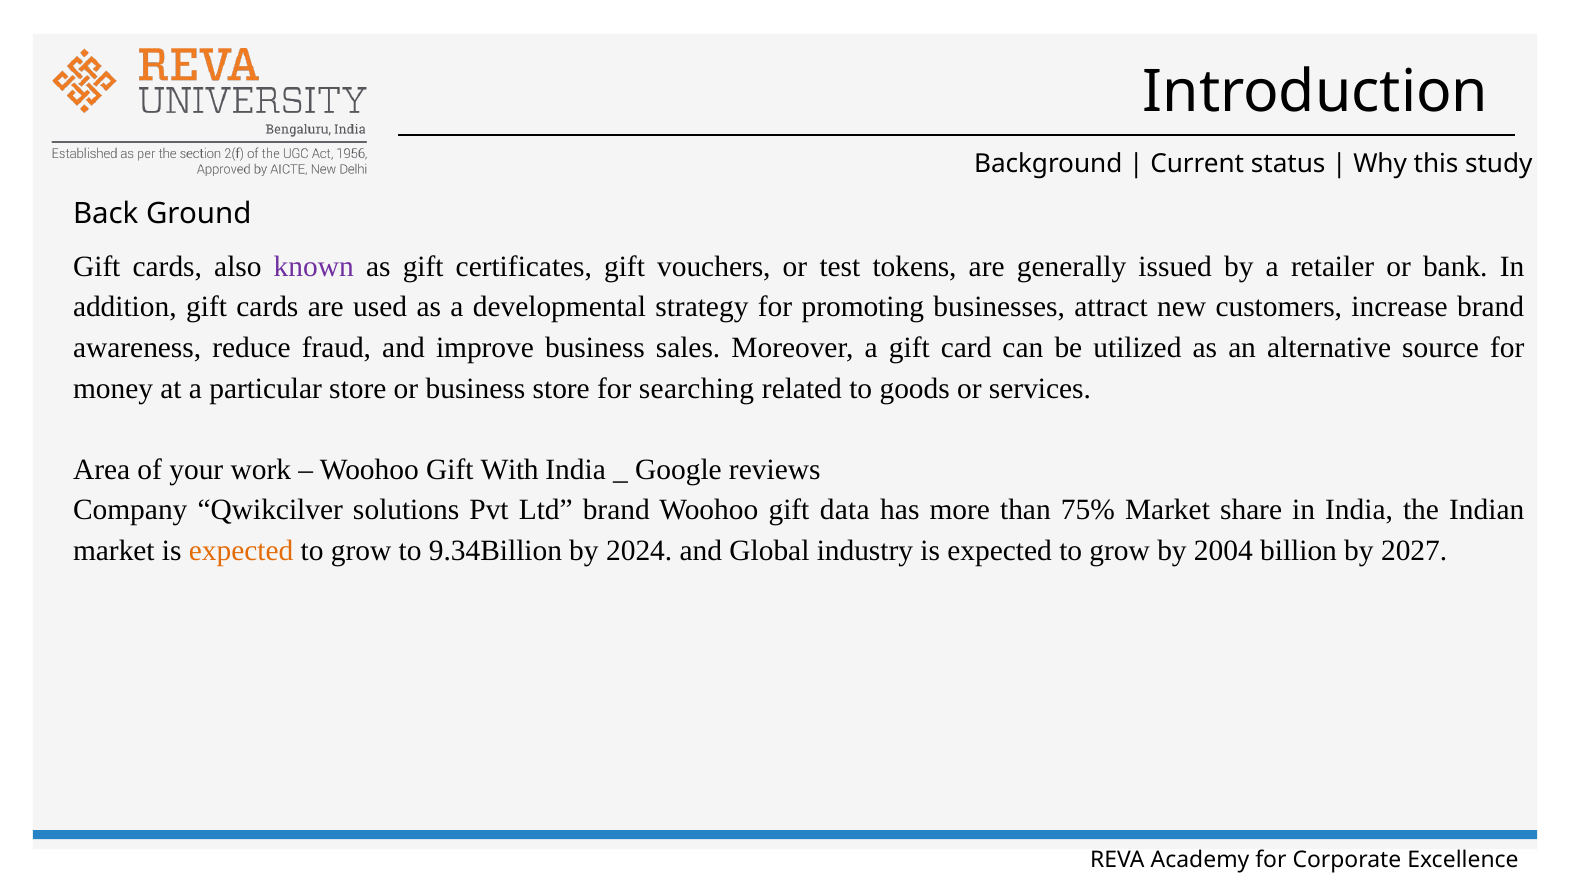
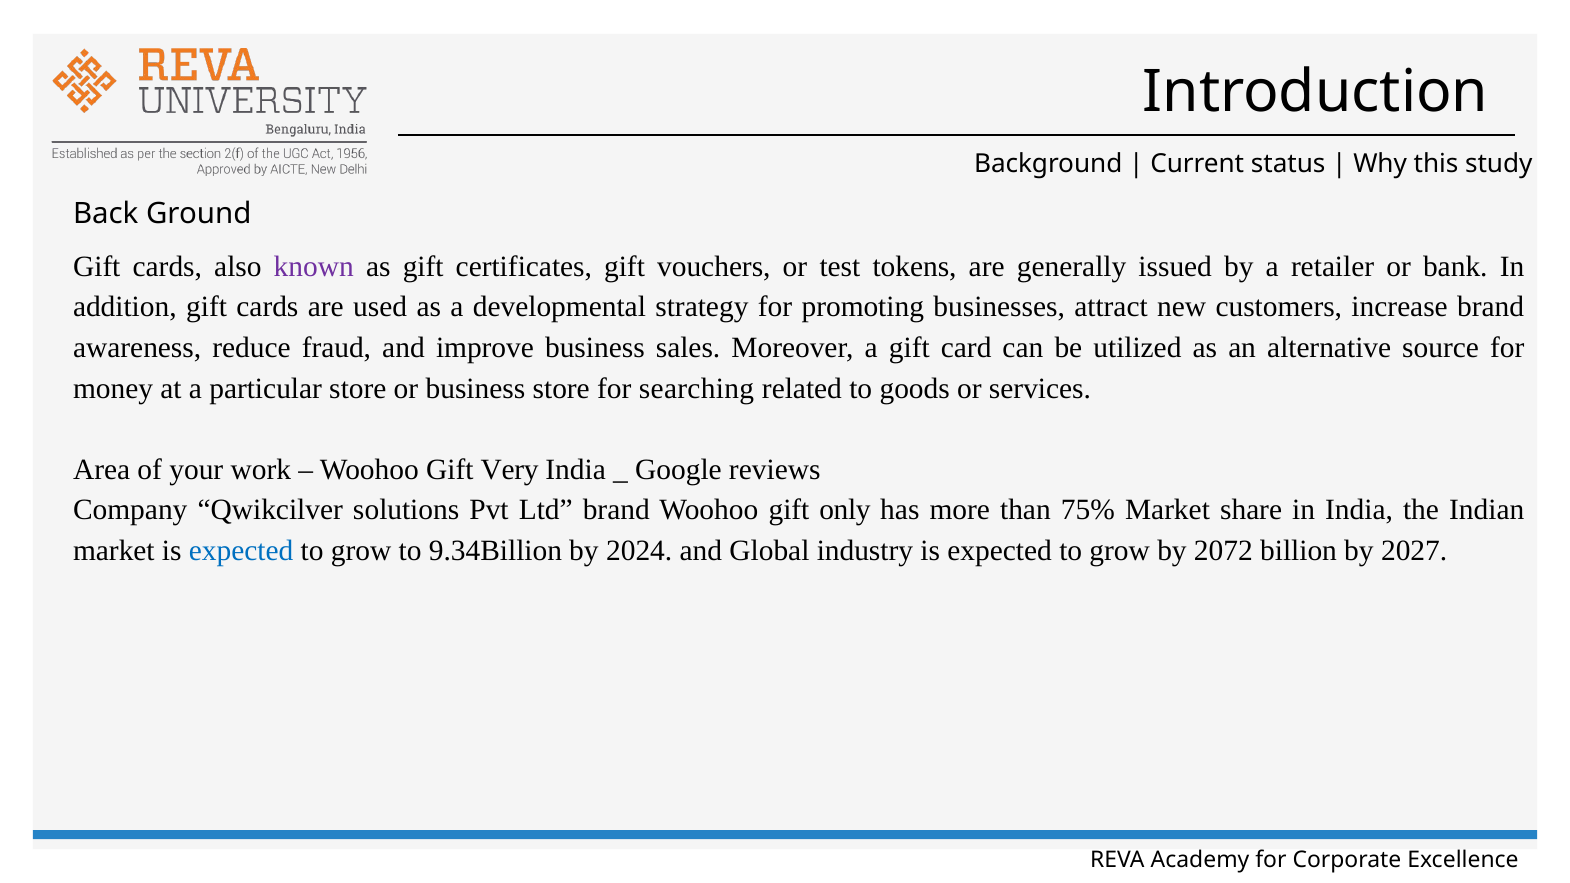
With: With -> Very (510, 470)
data: data -> only (845, 510)
expected colour: orange -> blue (241, 551)
2004: 2004 -> 2072 (1223, 551)
